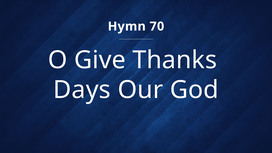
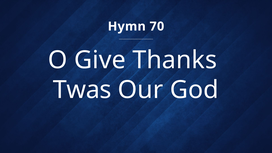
Days: Days -> Twas (82, 90)
